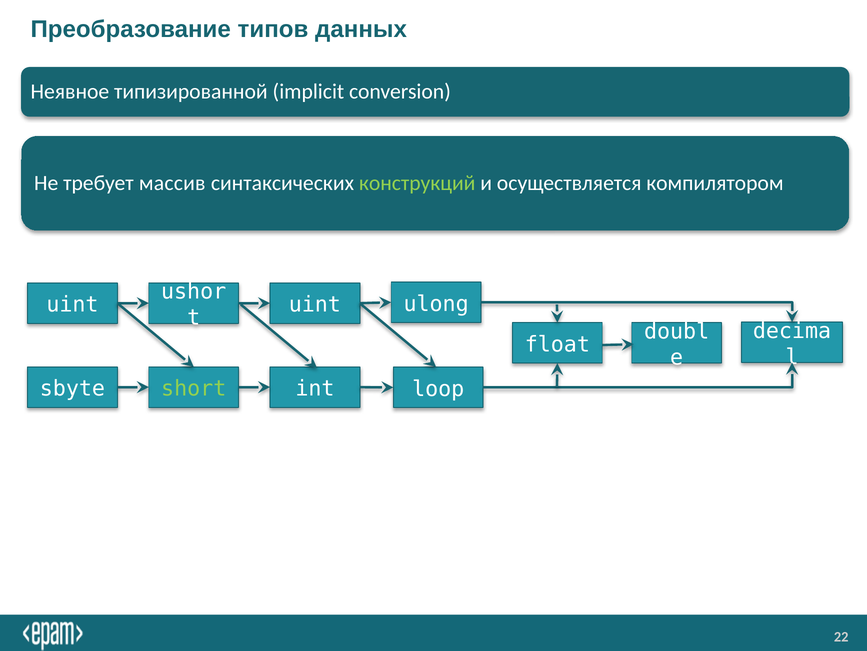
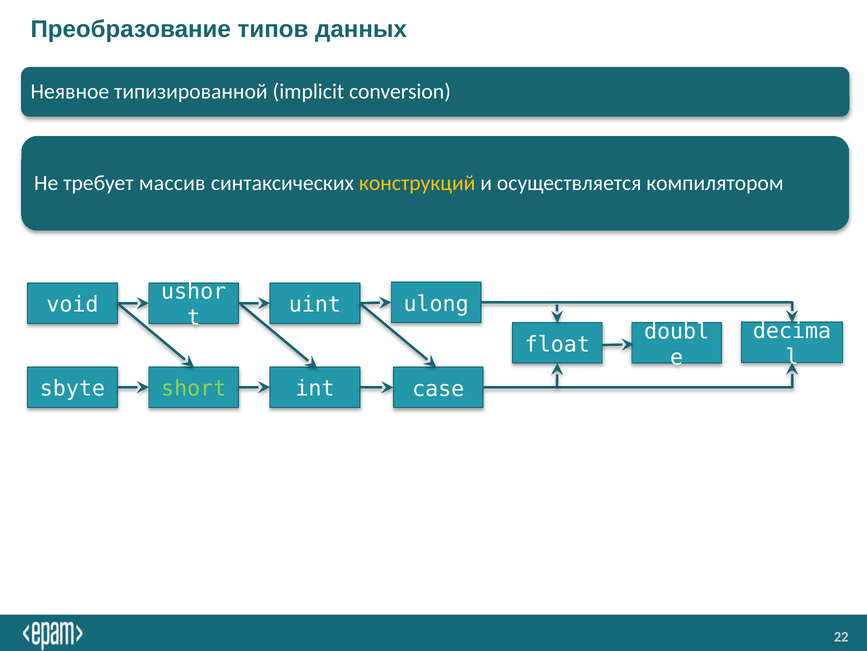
конструкций colour: light green -> yellow (417, 183)
uint: uint -> void (72, 304)
loop: loop -> case (438, 388)
